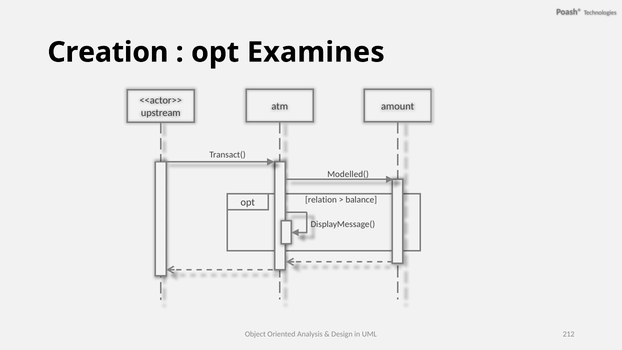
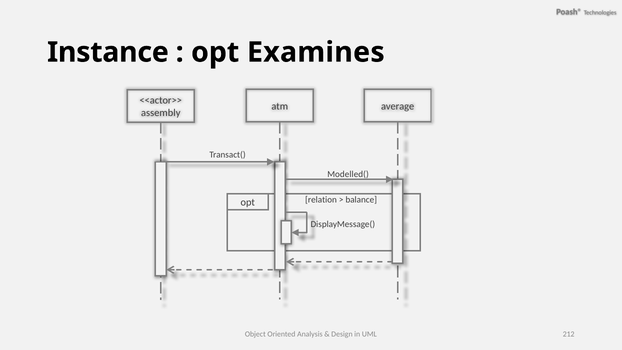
Creation: Creation -> Instance (108, 52)
amount: amount -> average (398, 106)
upstream: upstream -> assembly (161, 113)
